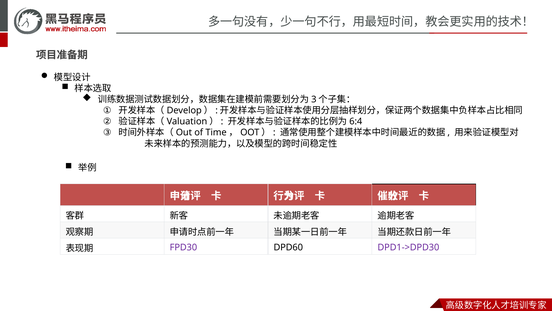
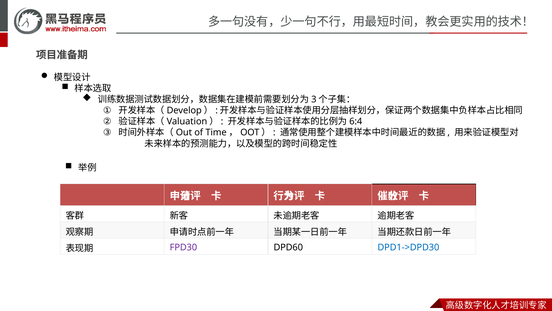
DPD1->DPD30 colour: purple -> blue (408, 247)
